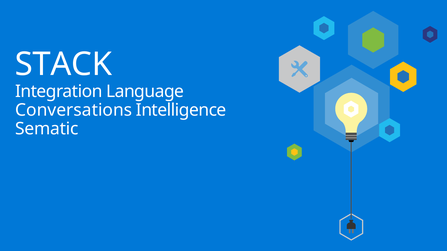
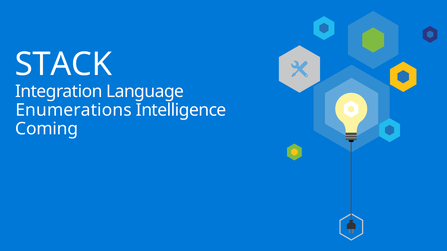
Conversations: Conversations -> Enumerations (74, 110)
Sematic: Sematic -> Coming (47, 129)
